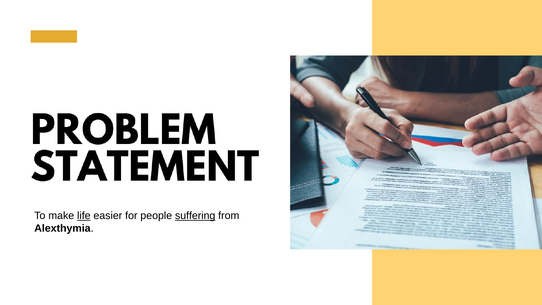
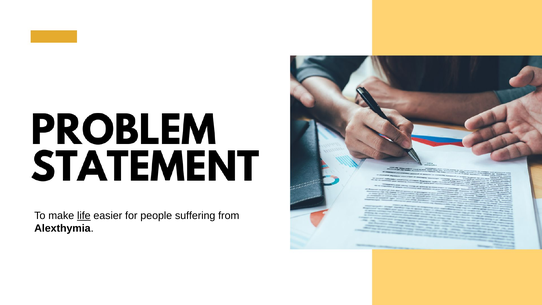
suffering underline: present -> none (195, 216)
